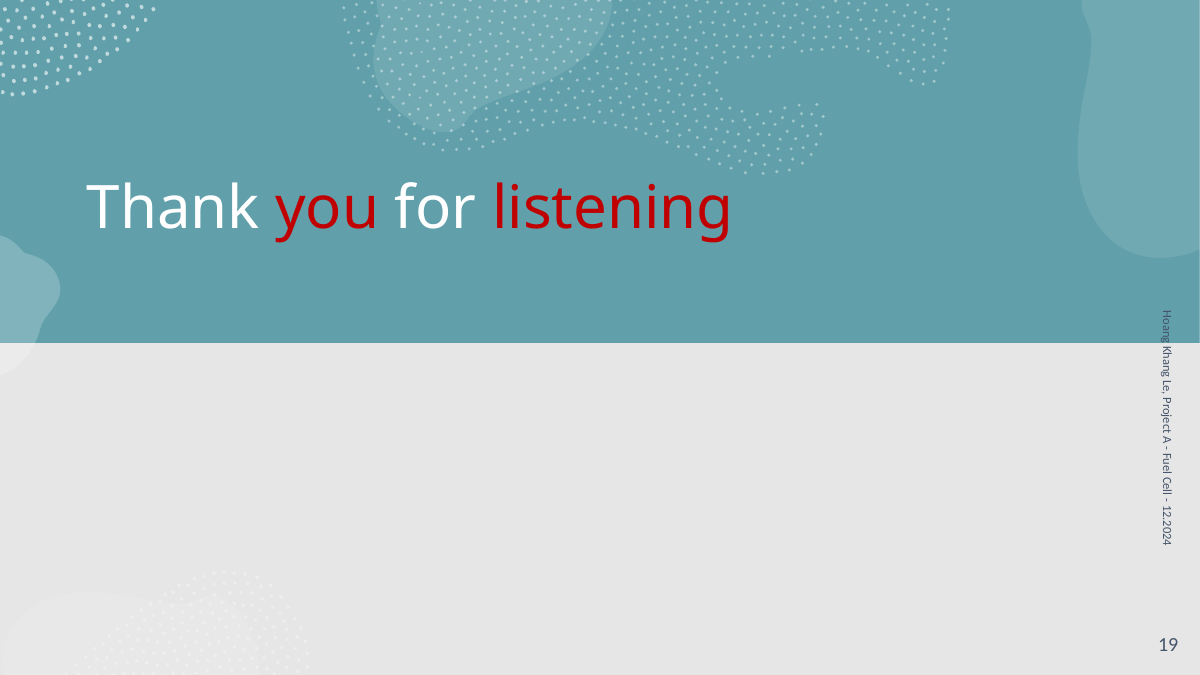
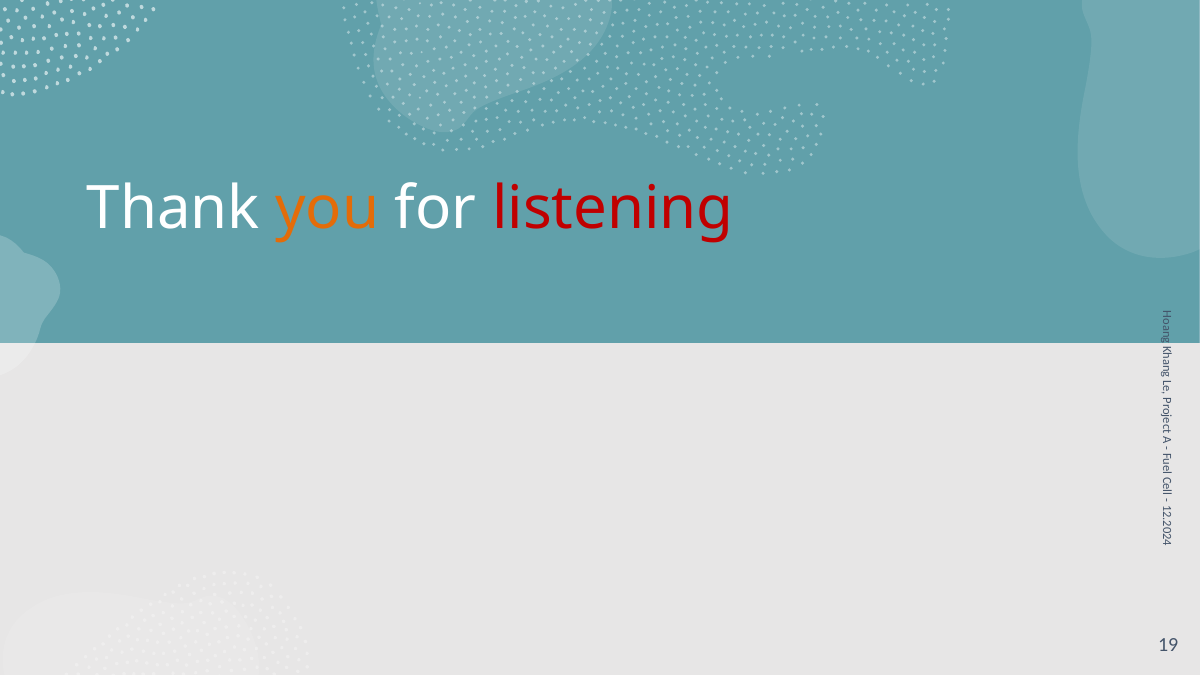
you colour: red -> orange (327, 209)
